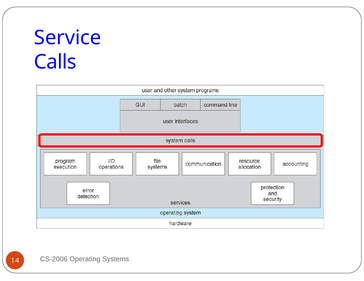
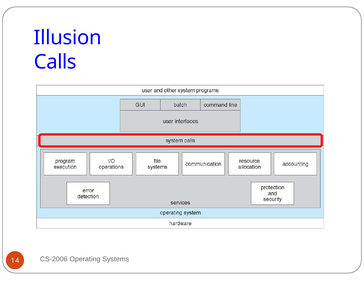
Service: Service -> Illusion (68, 38)
